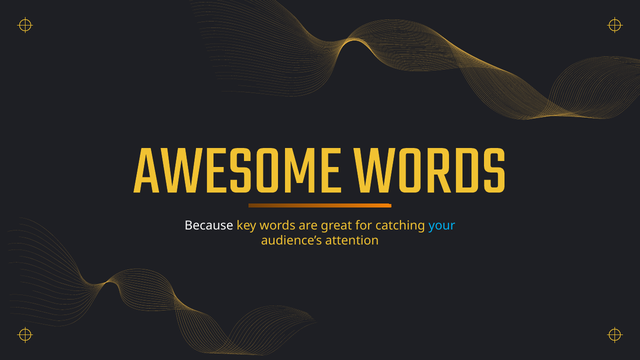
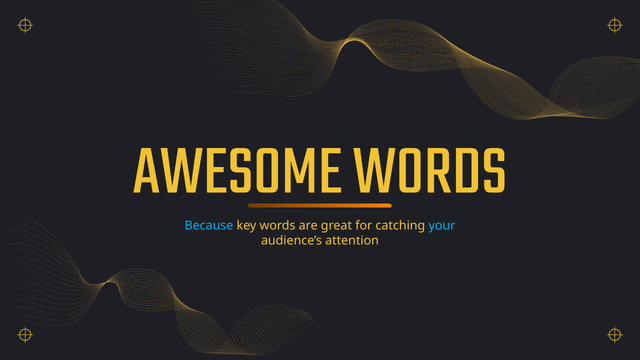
Because colour: white -> light blue (209, 226)
